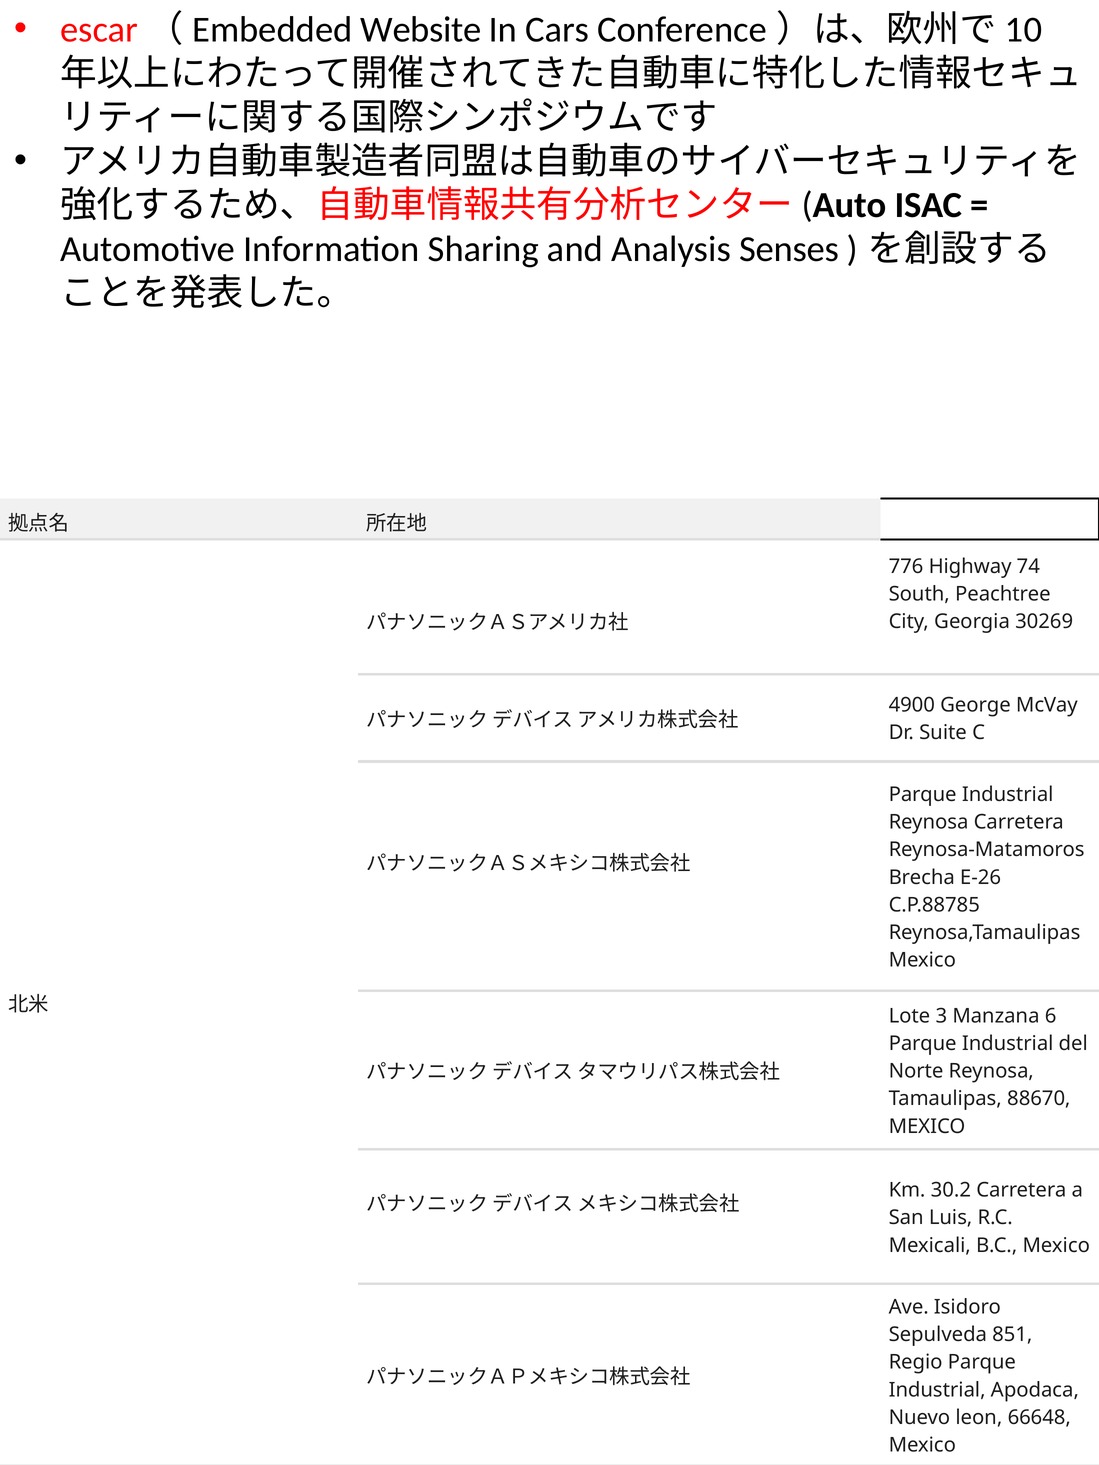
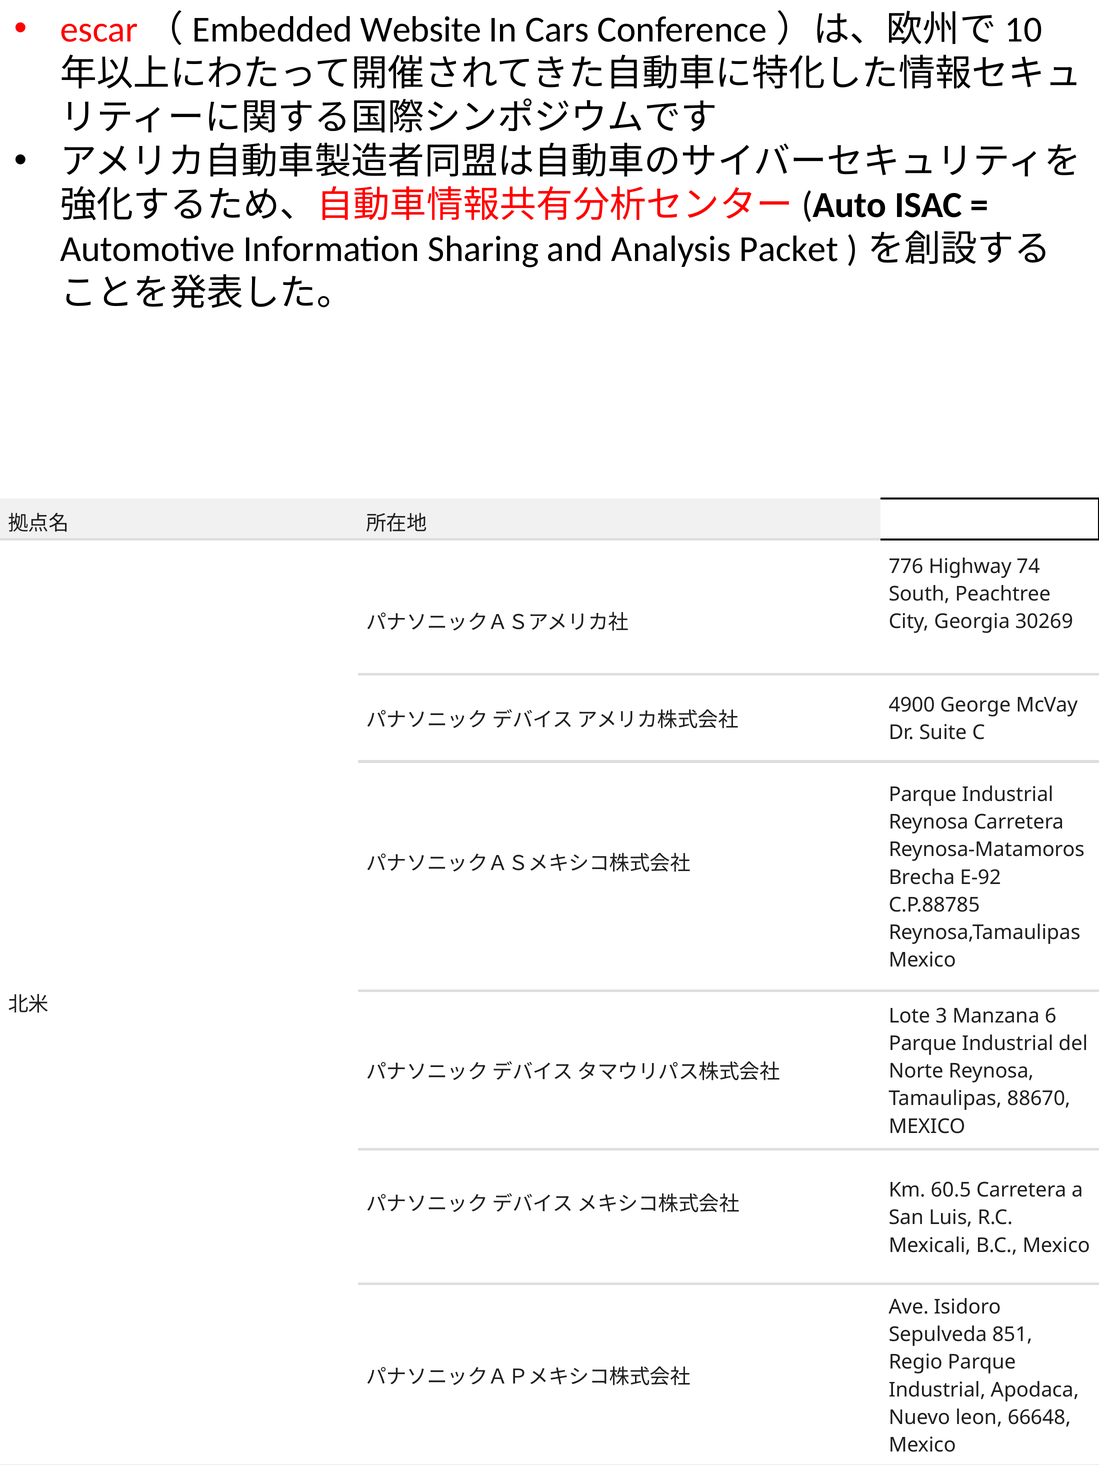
Senses: Senses -> Packet (789, 249)
E-26: E-26 -> E-92 (981, 877)
30.2: 30.2 -> 60.5 (951, 1190)
